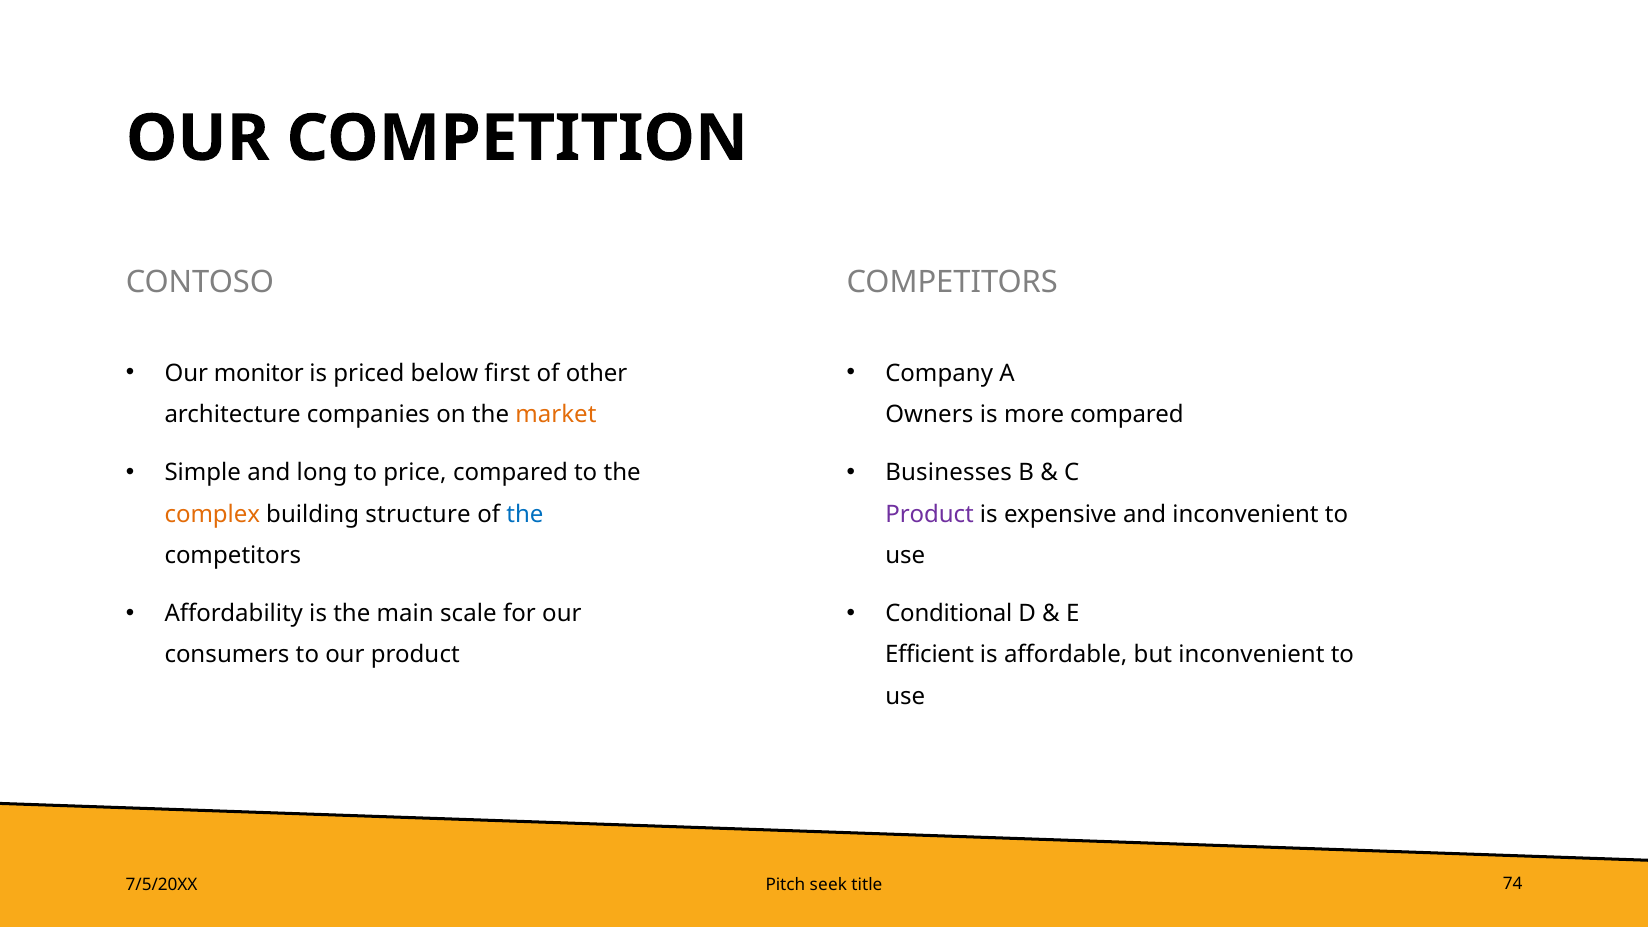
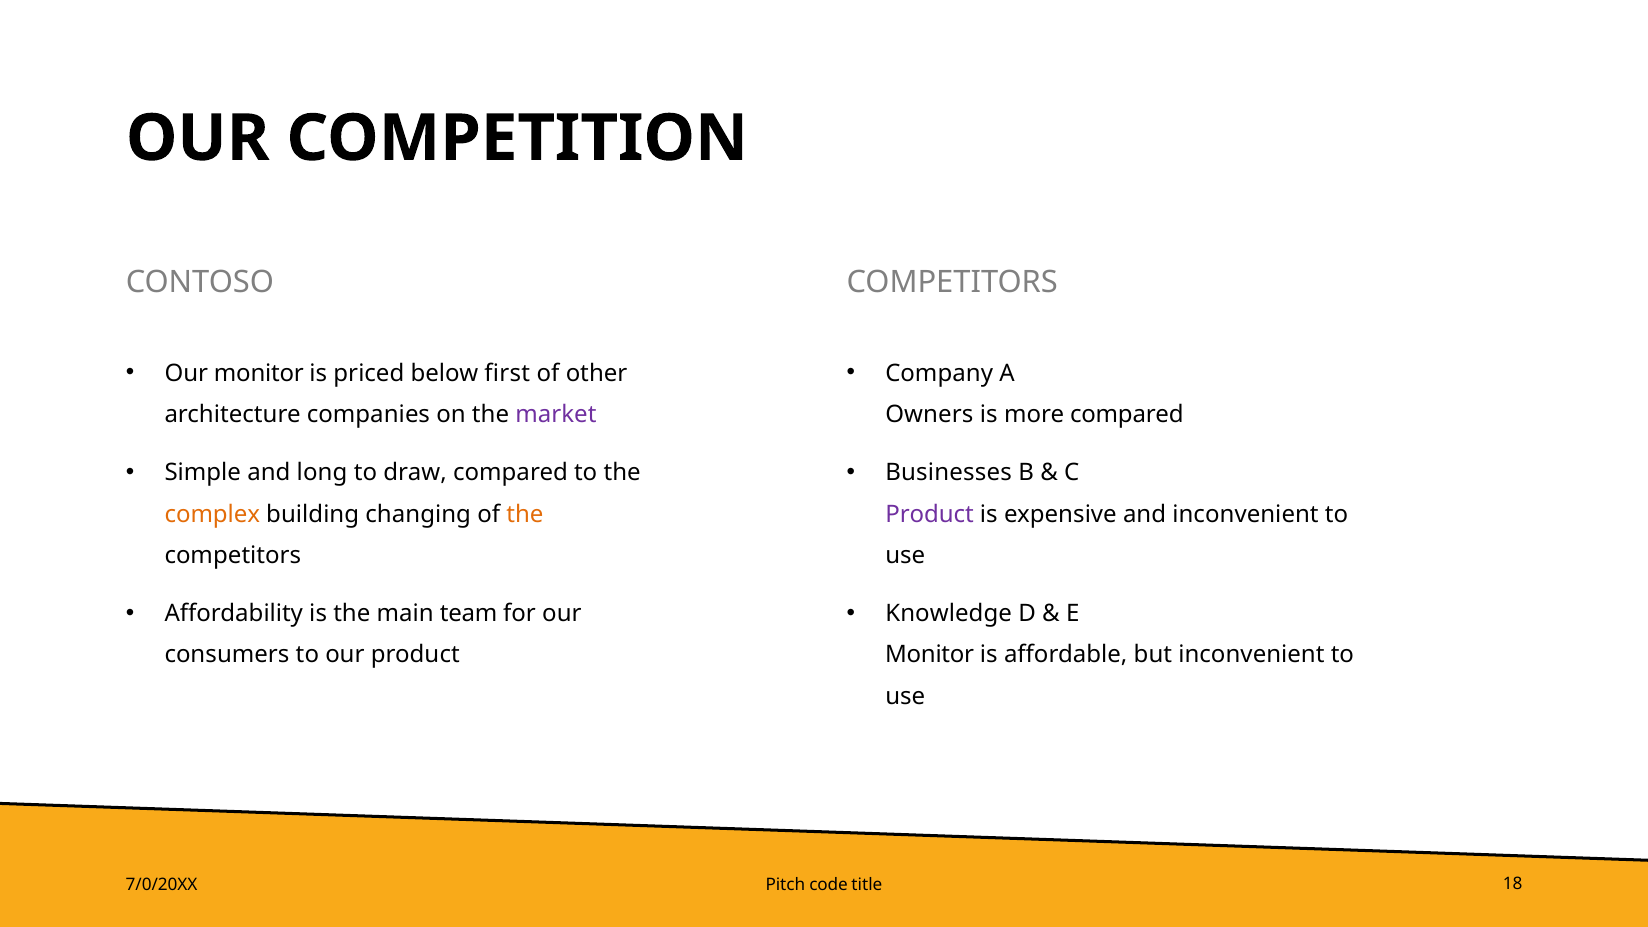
market colour: orange -> purple (556, 414)
price: price -> draw (415, 473)
structure: structure -> changing (418, 514)
the colour: blue -> orange (525, 514)
scale: scale -> team (469, 614)
Conditional: Conditional -> Knowledge (949, 614)
Efficient: Efficient -> Monitor (930, 655)
7/5/20XX: 7/5/20XX -> 7/0/20XX (162, 885)
seek: seek -> code (829, 885)
74: 74 -> 18 (1513, 884)
